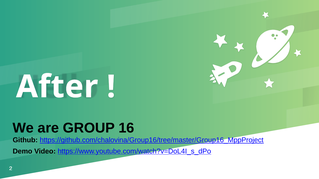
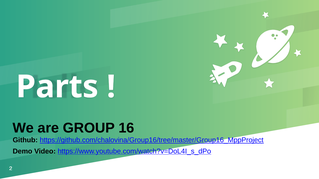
After: After -> Parts (57, 87)
